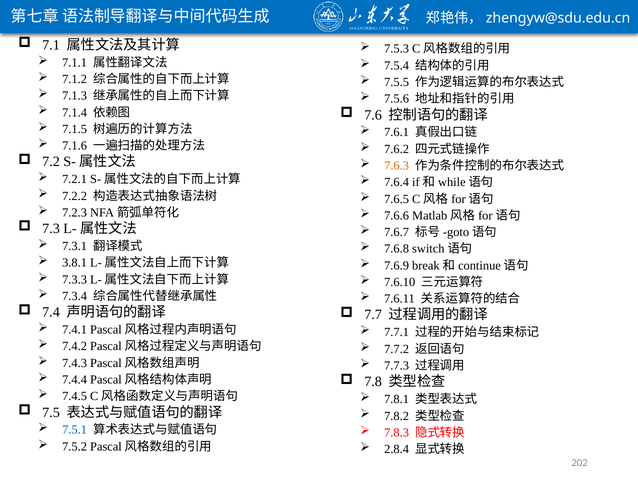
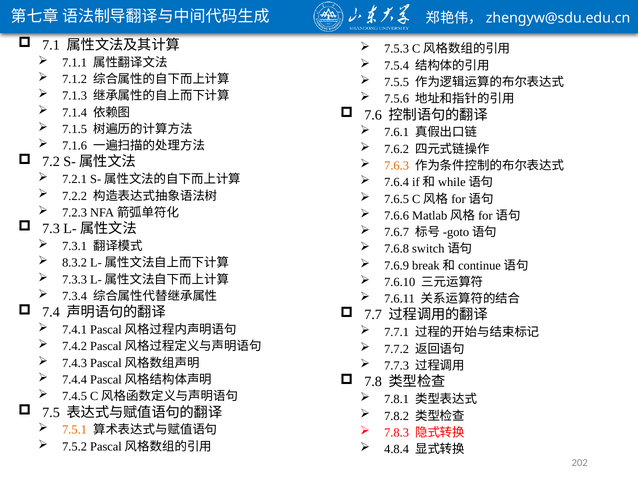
3.8.1: 3.8.1 -> 8.3.2 (75, 263)
7.5.1 colour: blue -> orange (75, 430)
2.8.4: 2.8.4 -> 4.8.4 (397, 450)
